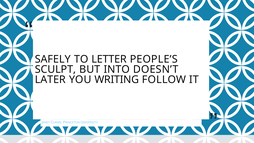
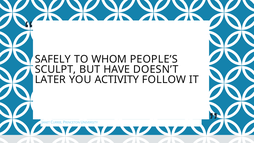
LETTER: LETTER -> WHOM (109, 59)
INTO: INTO -> HAVE (117, 69)
WRITING: WRITING -> ACTIVITY (117, 80)
